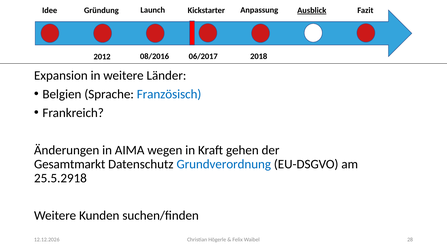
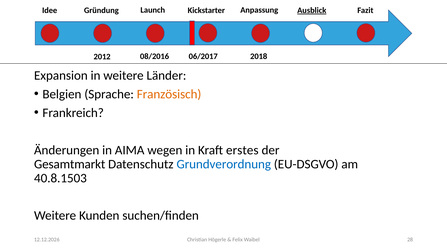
Französisch colour: blue -> orange (169, 94)
gehen: gehen -> erstes (242, 150)
25.5.2918: 25.5.2918 -> 40.8.1503 (60, 179)
